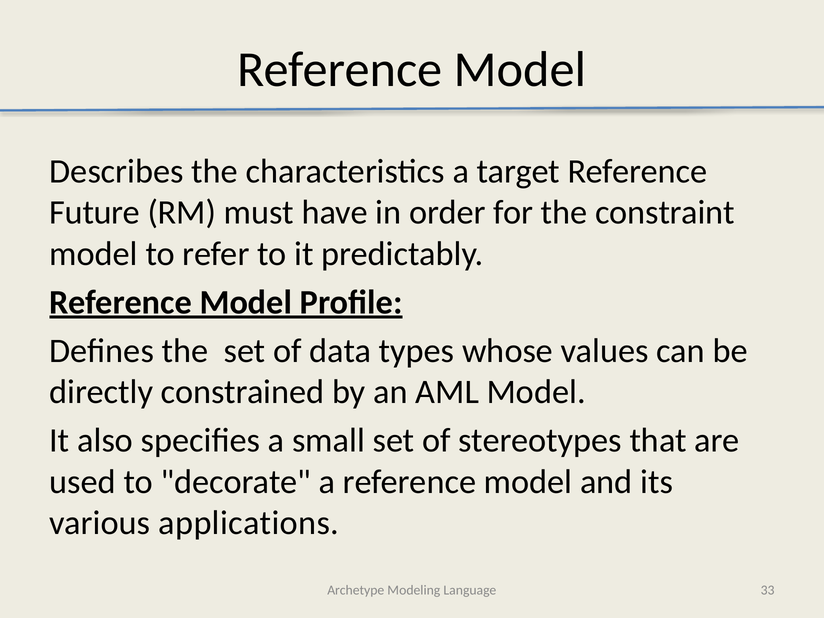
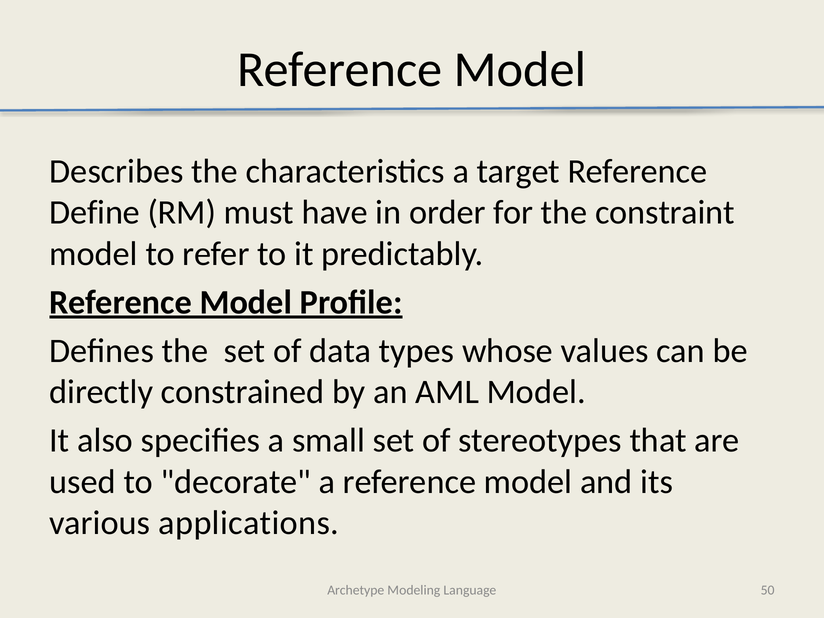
Future: Future -> Define (95, 213)
33: 33 -> 50 (768, 590)
